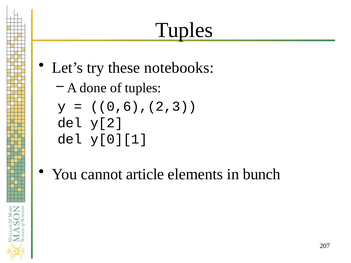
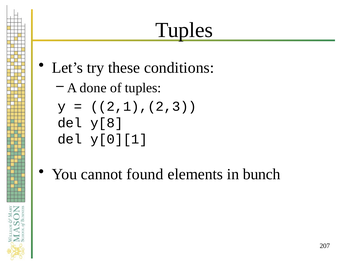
notebooks: notebooks -> conditions (179, 68)
0,6),(2,3: 0,6),(2,3 -> 2,1),(2,3 (143, 107)
y[2: y[2 -> y[8 (107, 123)
article: article -> found (145, 174)
